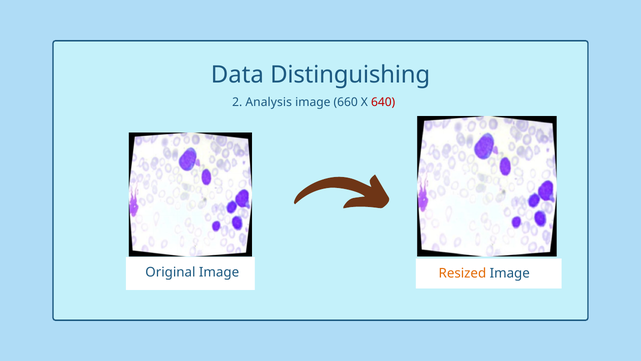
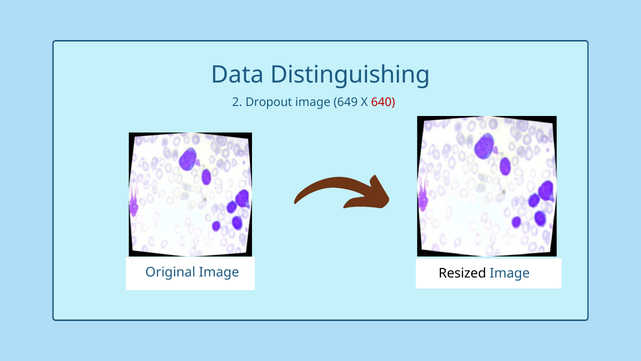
Analysis: Analysis -> Dropout (269, 102)
660: 660 -> 649 (346, 102)
Resized colour: orange -> black (462, 273)
